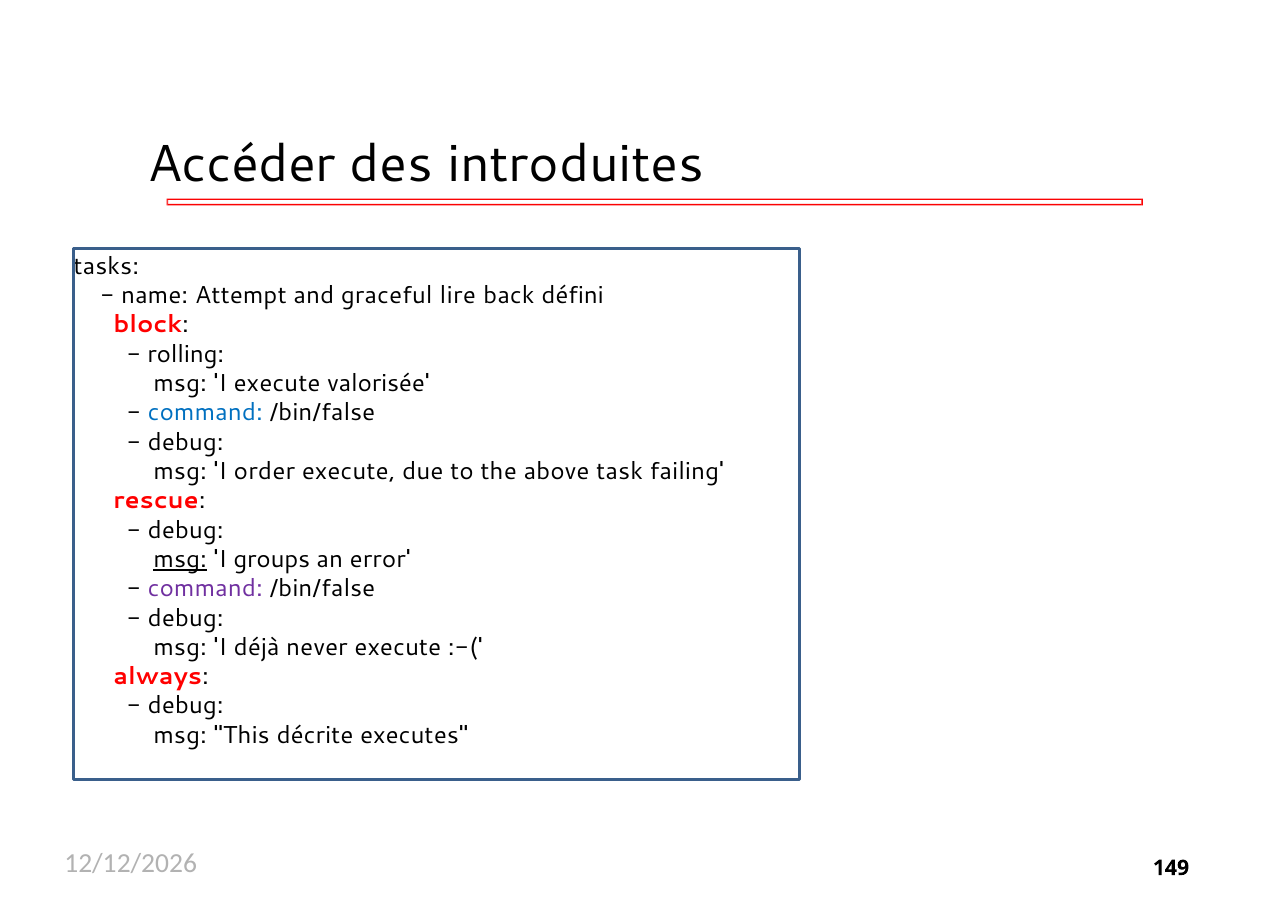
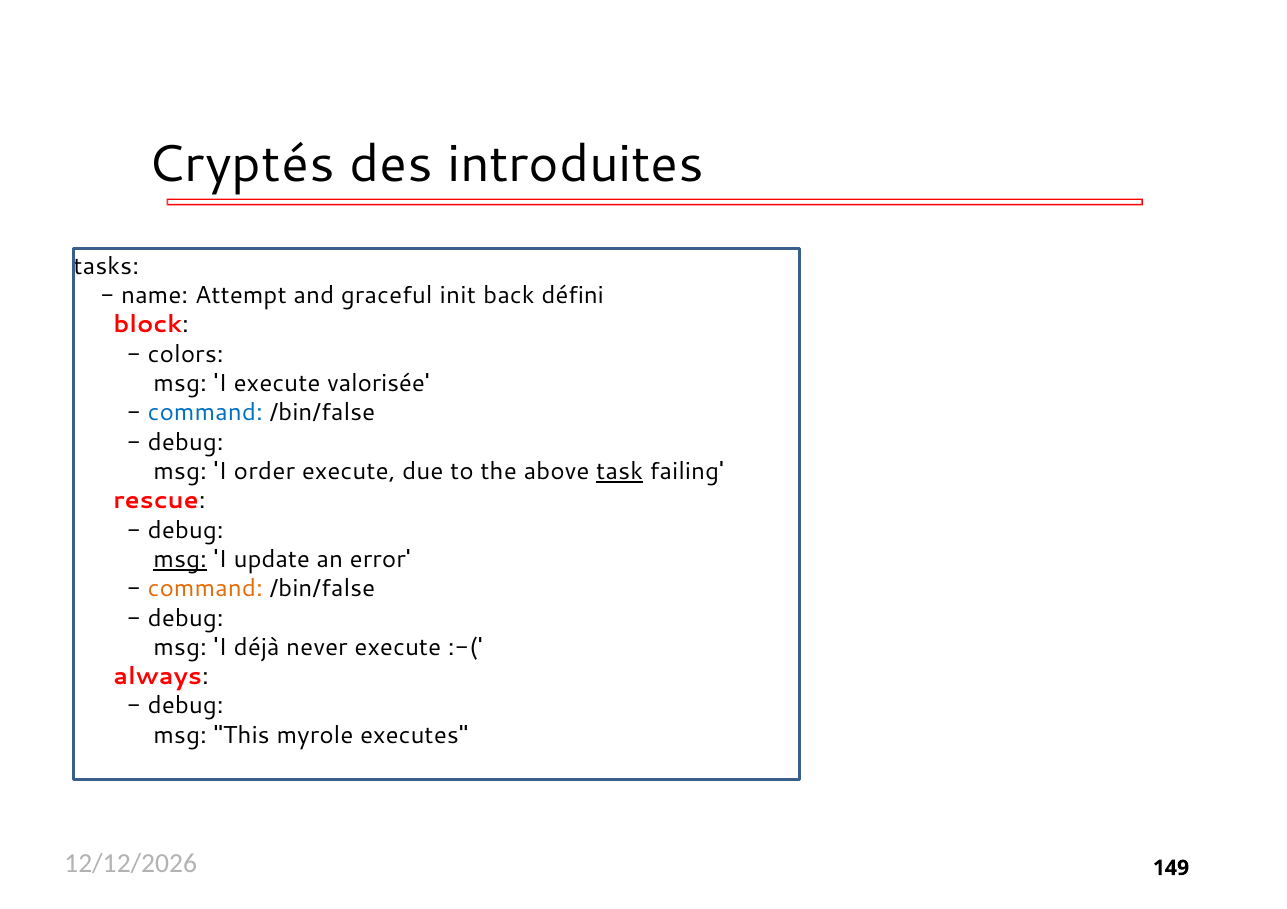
Accéder: Accéder -> Cryptés (242, 164)
lire: lire -> init (458, 296)
rolling: rolling -> colors (186, 354)
task underline: none -> present (620, 472)
groups: groups -> update (272, 560)
command colour: purple -> orange (205, 589)
décrite: décrite -> myrole (315, 736)
